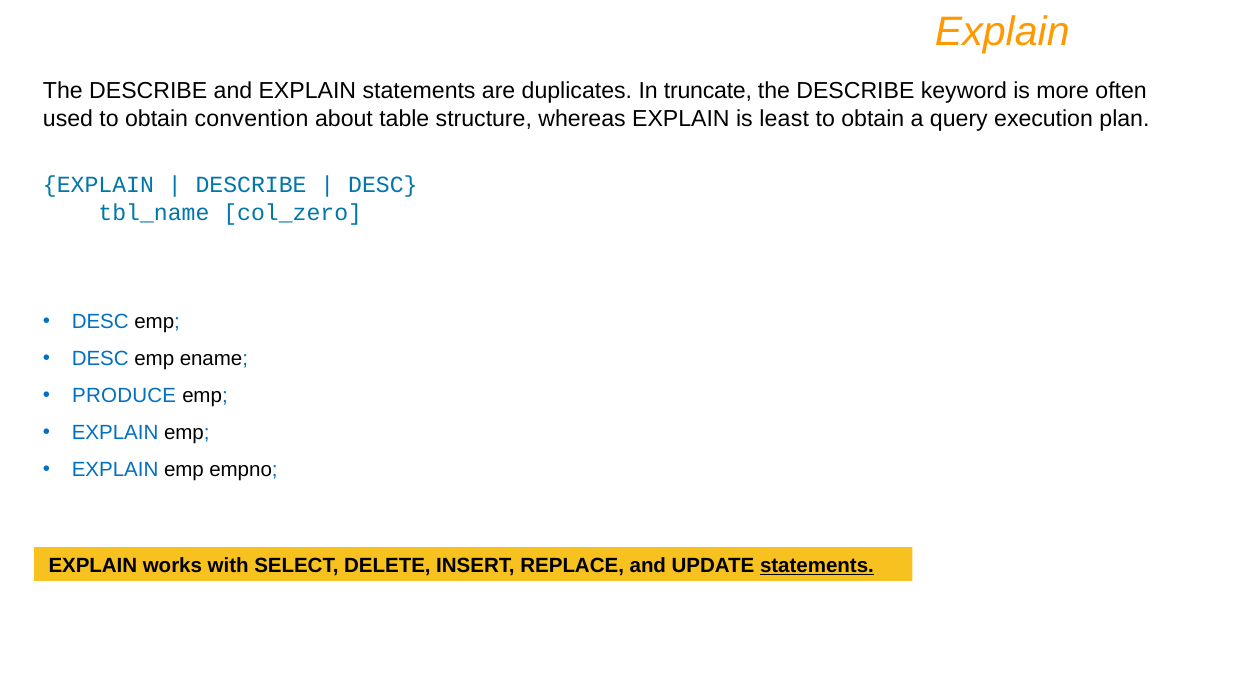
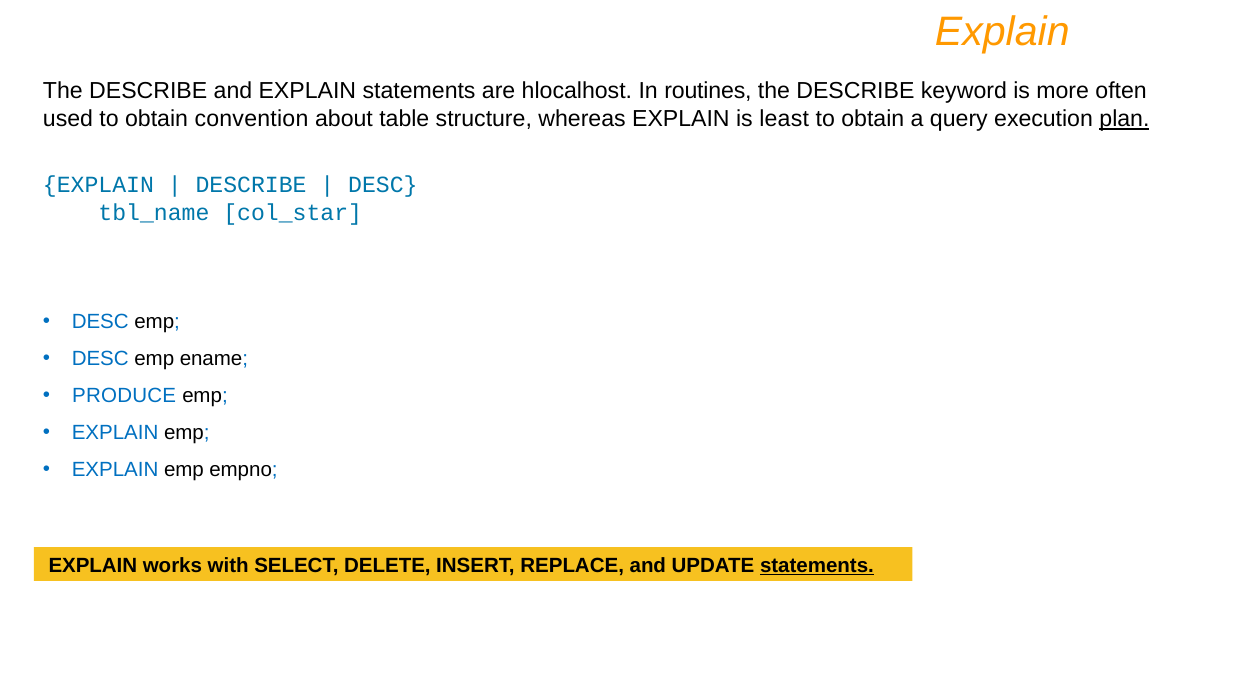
duplicates: duplicates -> hlocalhost (577, 91)
truncate: truncate -> routines (708, 91)
plan underline: none -> present (1124, 119)
col_zero: col_zero -> col_star (293, 212)
